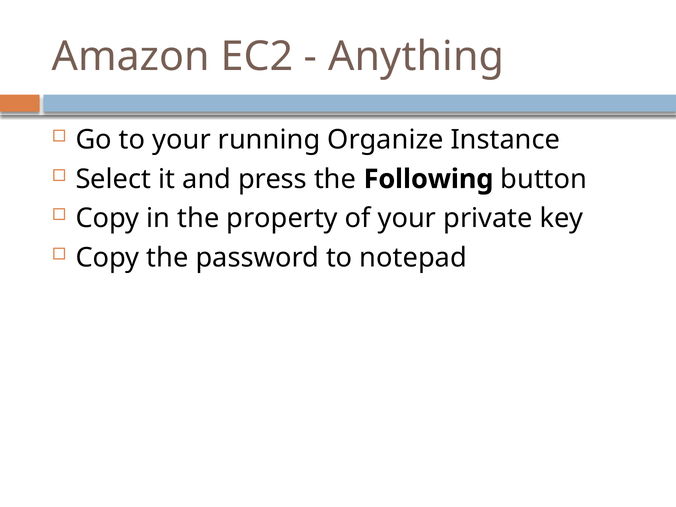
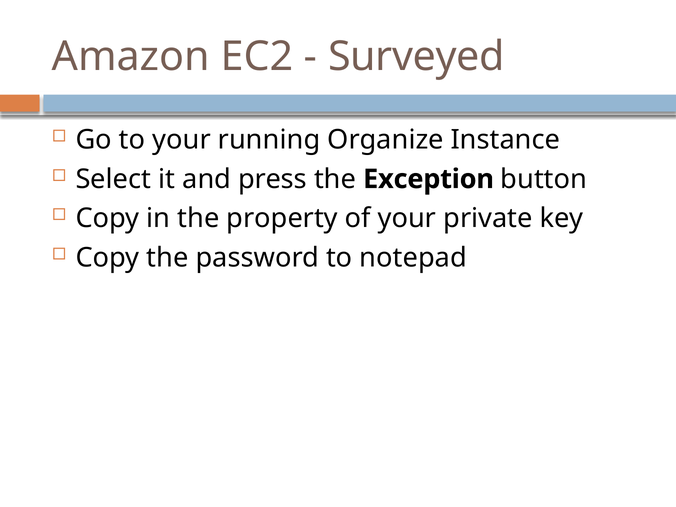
Anything: Anything -> Surveyed (416, 56)
Following: Following -> Exception (429, 179)
